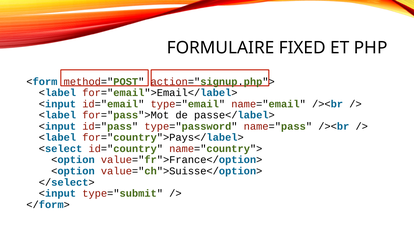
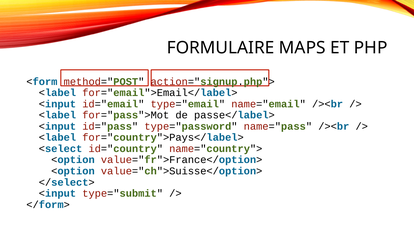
FIXED: FIXED -> MAPS (302, 48)
